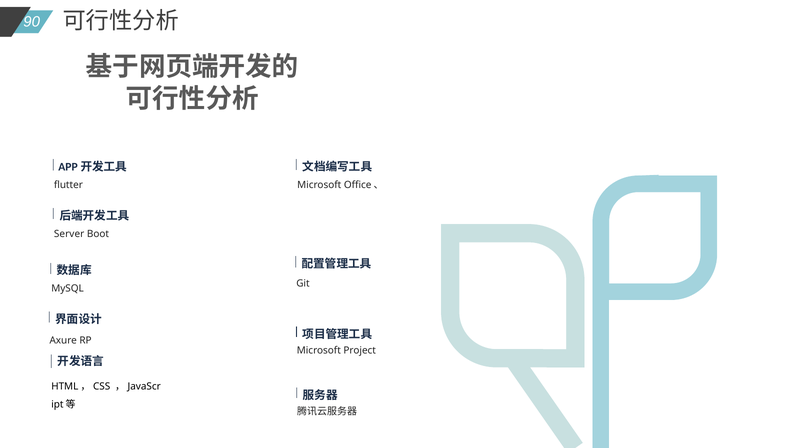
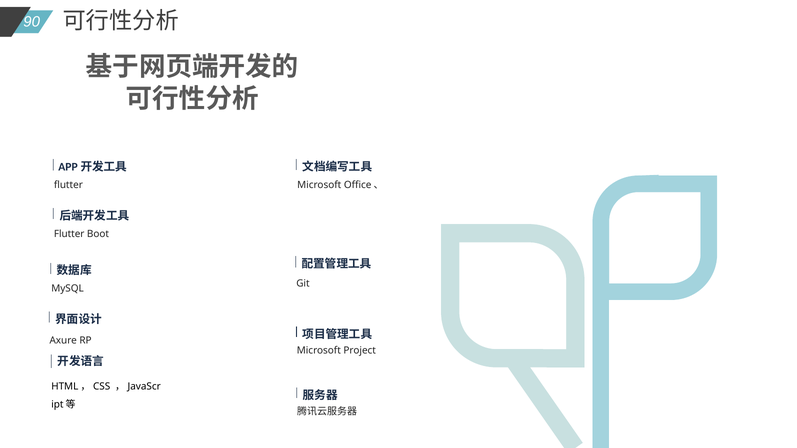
Server: Server -> Flutter (69, 234)
